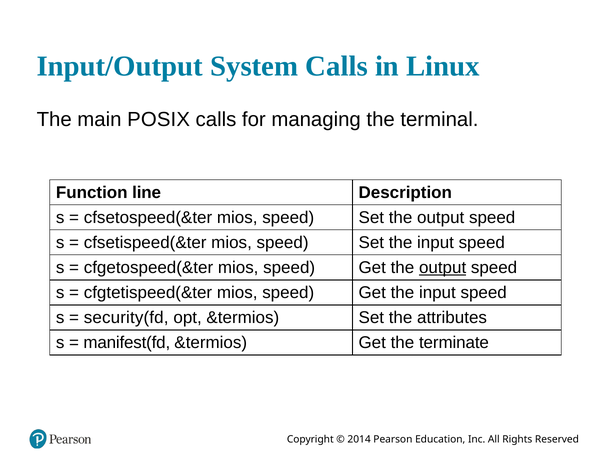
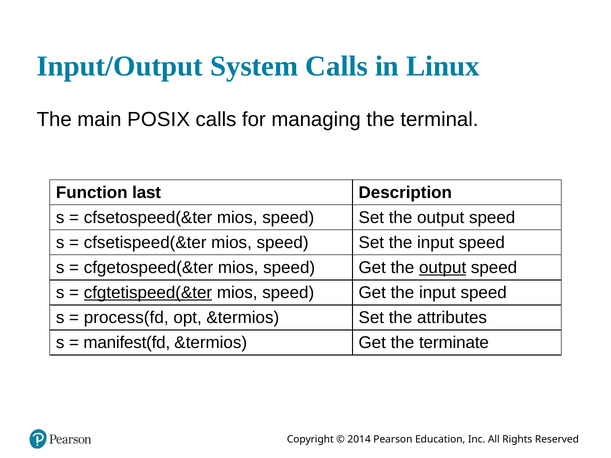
line: line -> last (147, 193)
cfgtetispeed(&ter underline: none -> present (148, 293)
security(fd: security(fd -> process(fd (126, 318)
